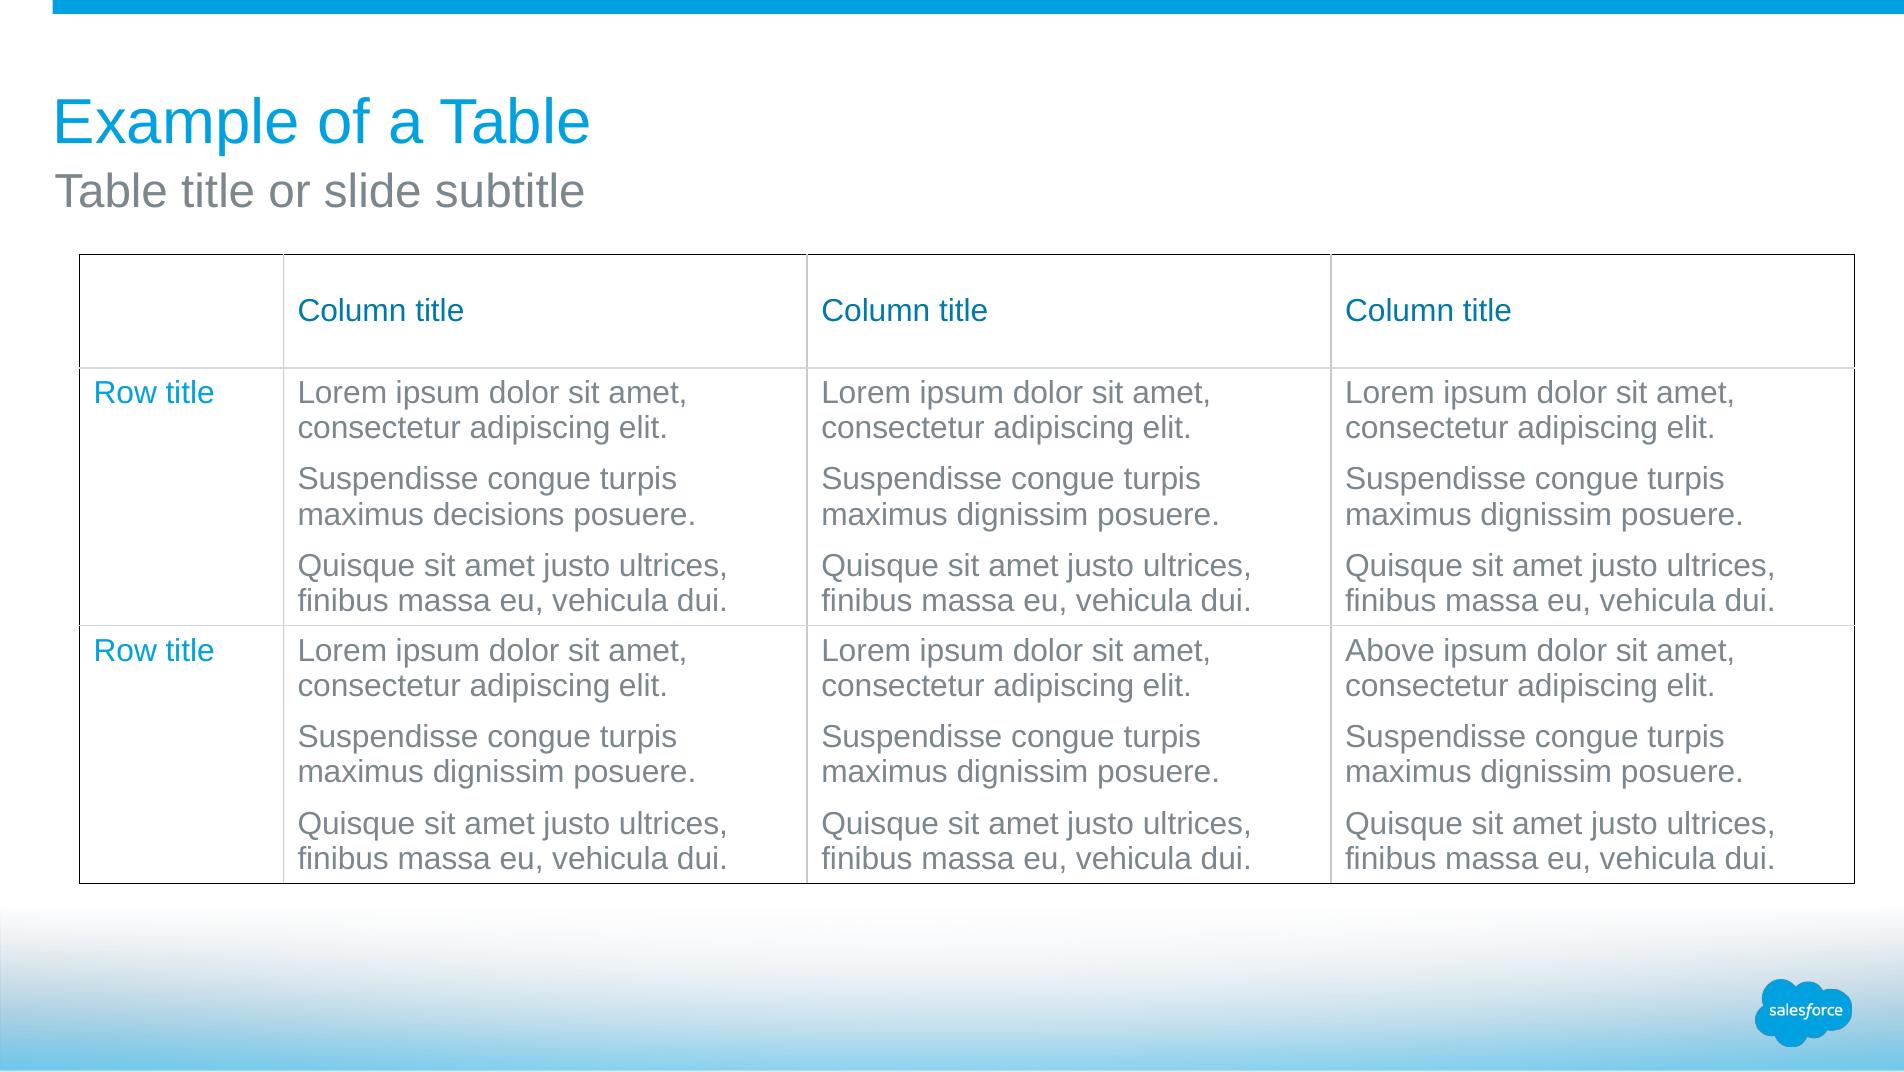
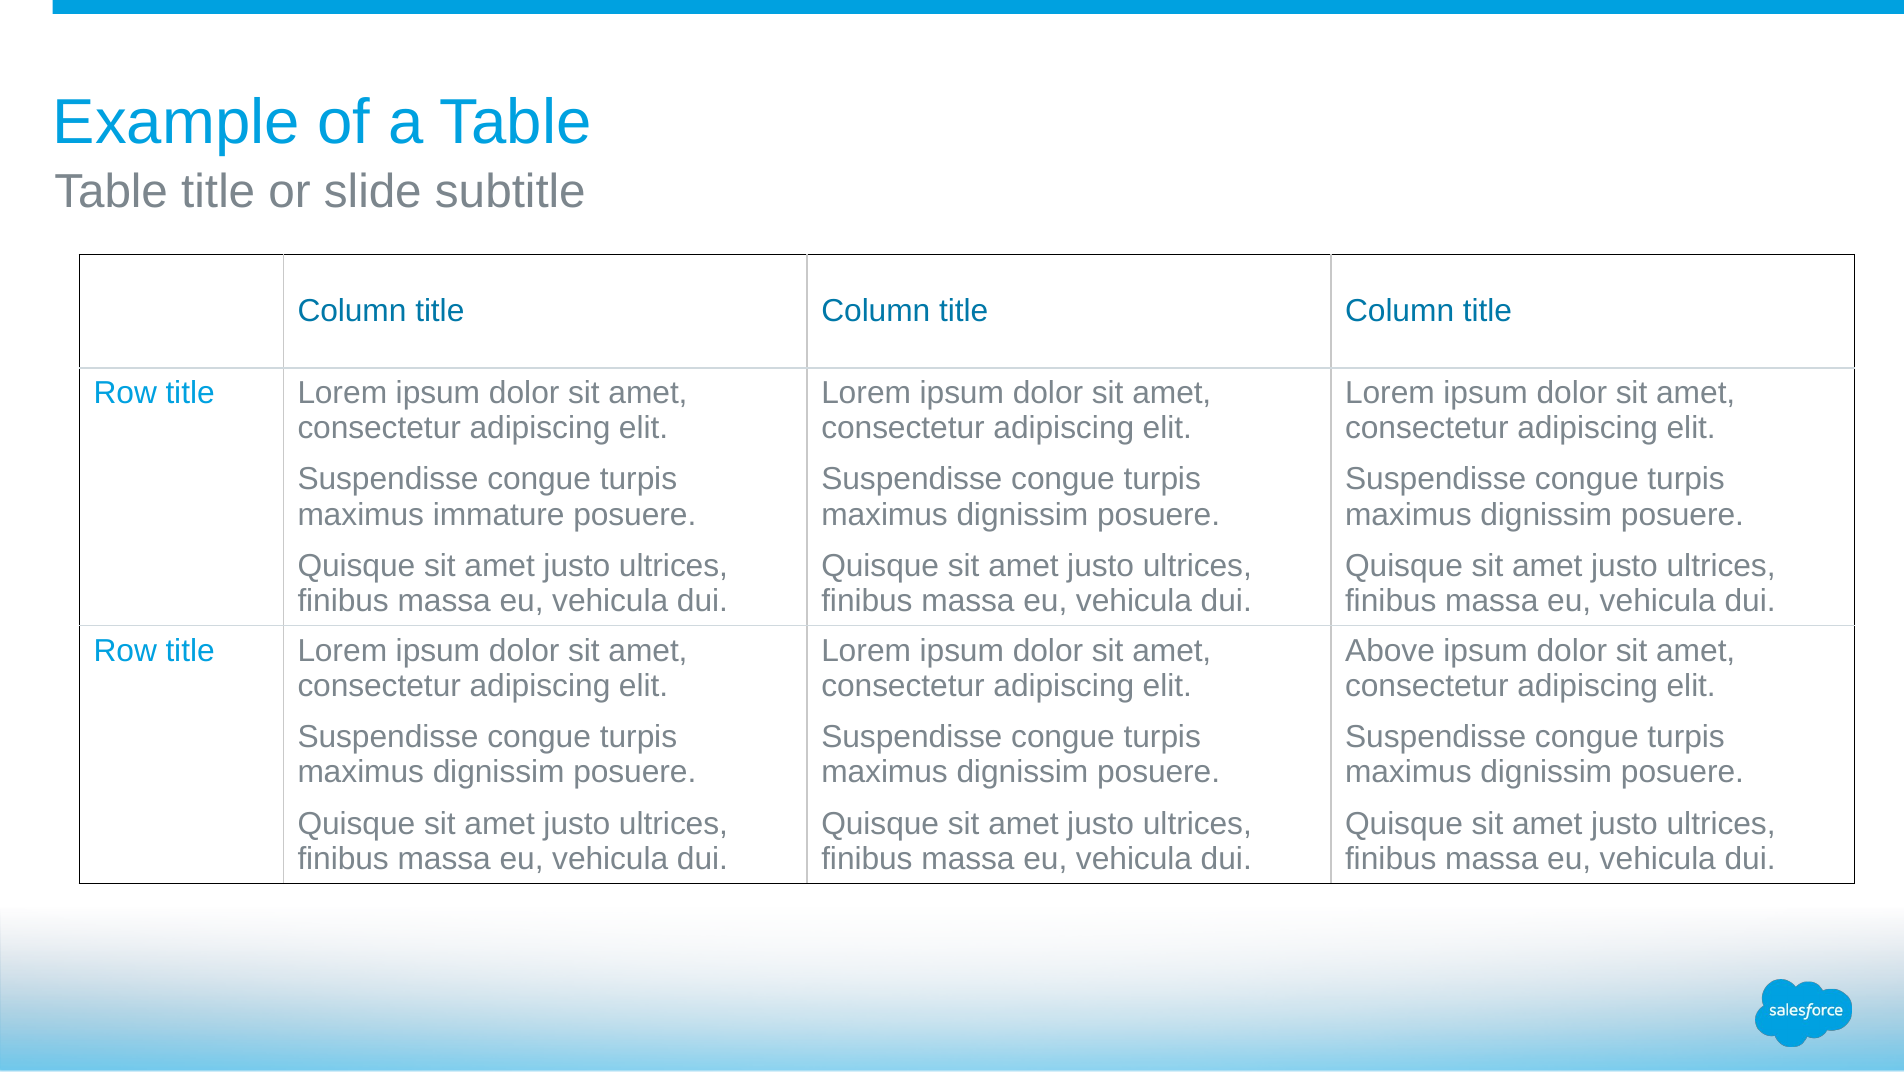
decisions: decisions -> immature (499, 514)
